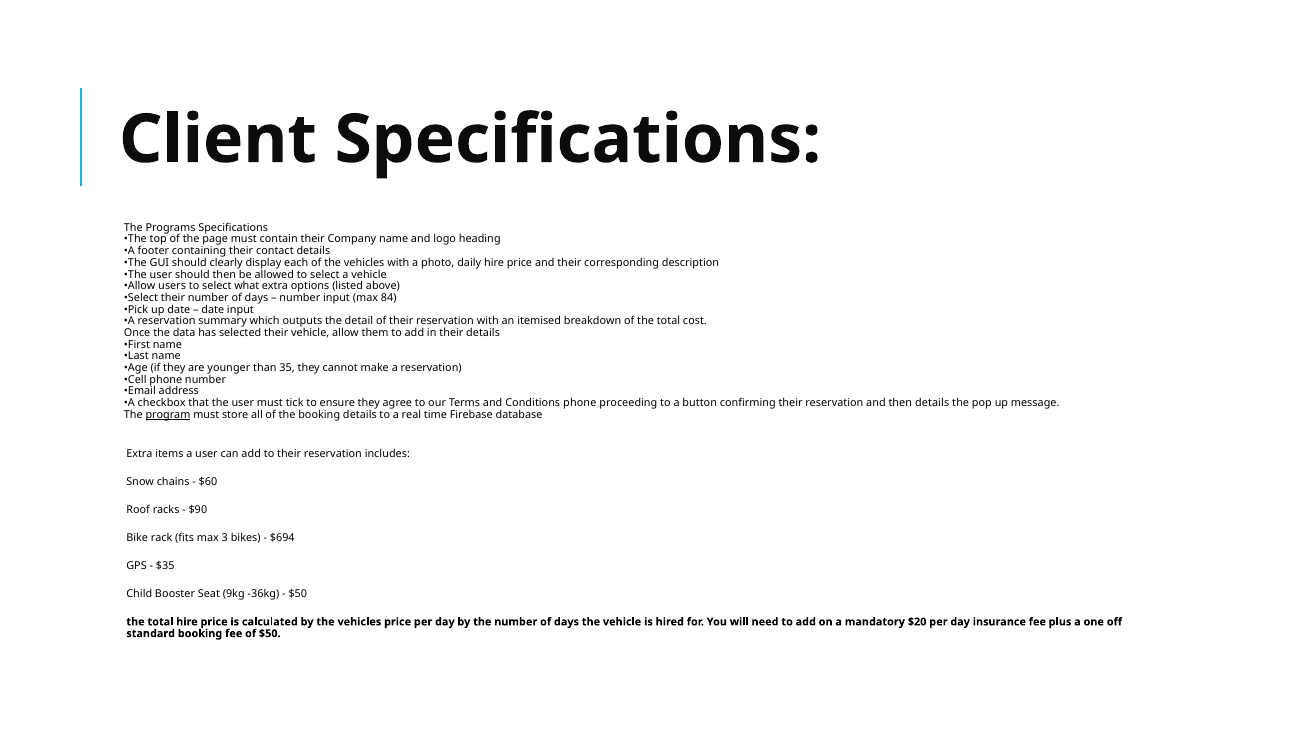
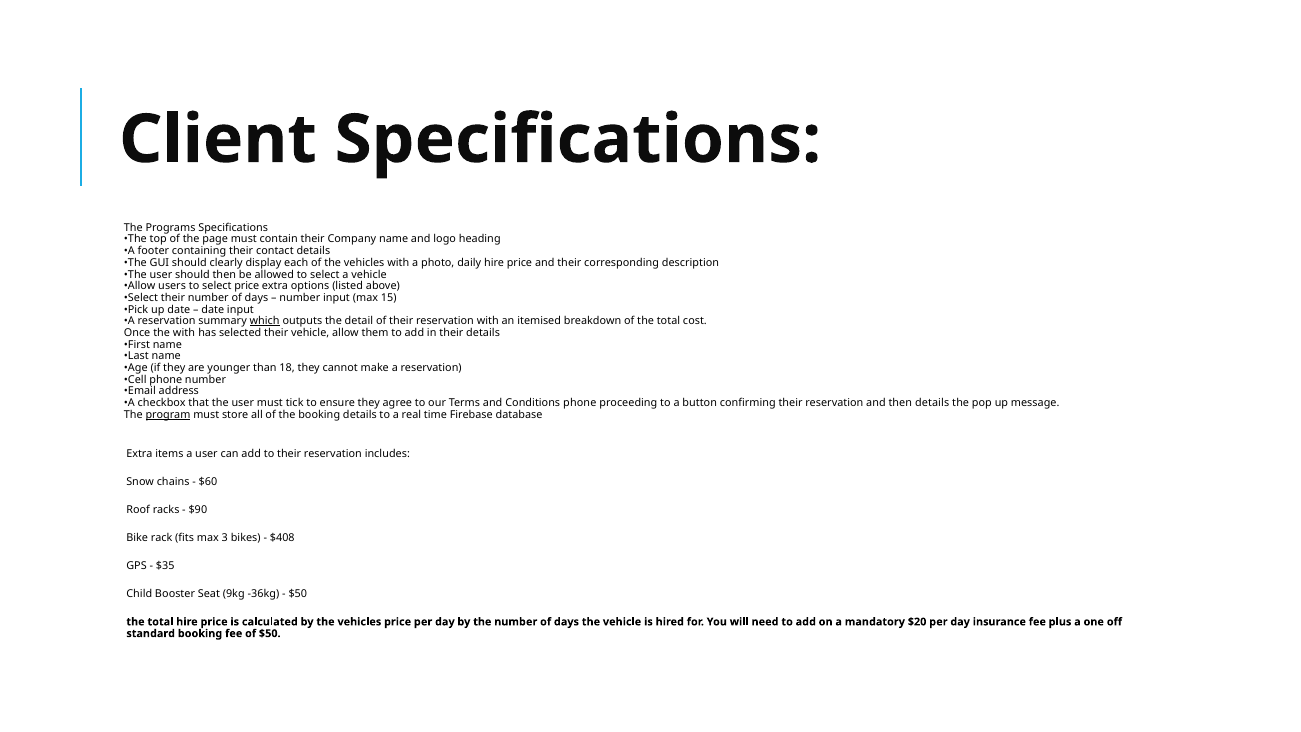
select what: what -> price (247, 286)
84: 84 -> 15 (389, 298)
which underline: none -> present (265, 321)
the data: data -> with (184, 333)
35: 35 -> 18 (287, 368)
$694: $694 -> $408 (282, 538)
